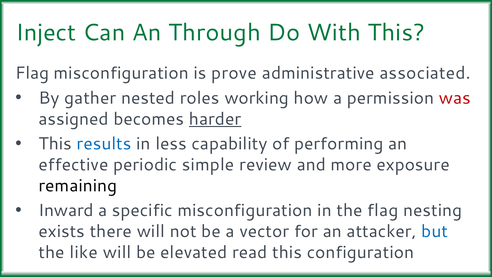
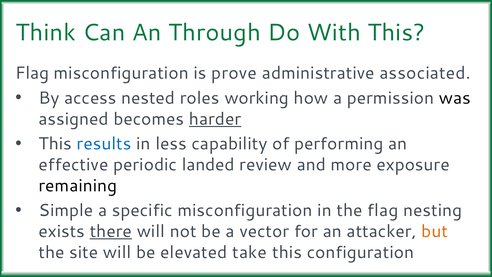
Inject: Inject -> Think (46, 32)
gather: gather -> access (90, 98)
was colour: red -> black (455, 98)
simple: simple -> landed (208, 165)
Inward: Inward -> Simple (66, 210)
there underline: none -> present (111, 231)
but colour: blue -> orange (435, 231)
like: like -> site (84, 252)
read: read -> take (250, 252)
